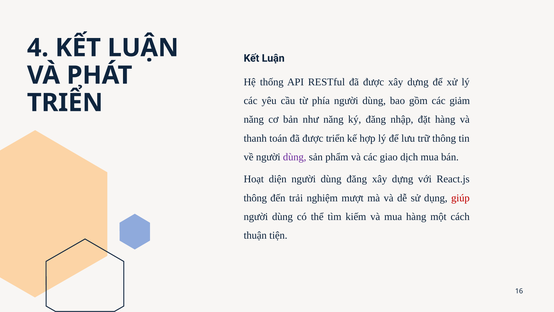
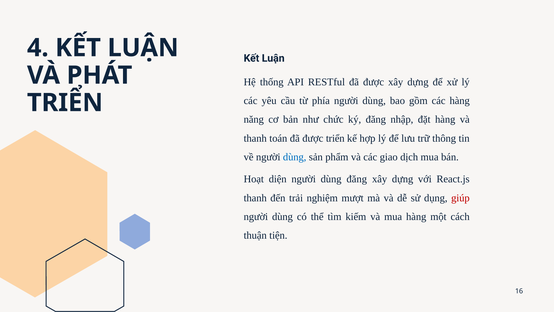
các giảm: giảm -> hàng (460, 101)
như năng: năng -> chức (333, 119)
dùng colour: purple -> blue (295, 157)
thông: thông -> thanh (255, 198)
